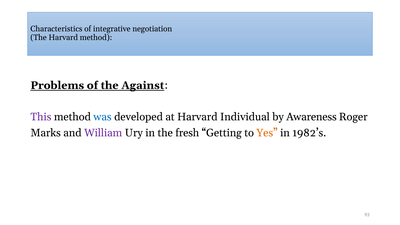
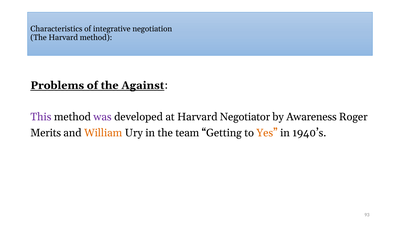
was colour: blue -> purple (103, 117)
Individual: Individual -> Negotiator (245, 117)
Marks: Marks -> Merits (46, 133)
William colour: purple -> orange (103, 133)
fresh: fresh -> team (187, 133)
1982’s: 1982’s -> 1940’s (309, 133)
